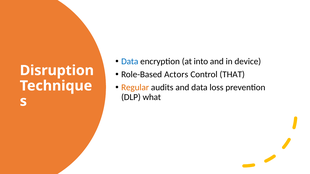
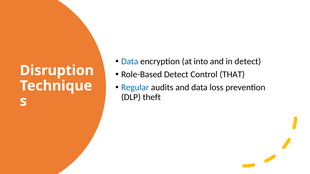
in device: device -> detect (248, 62)
Role-Based Actors: Actors -> Detect (176, 75)
Regular colour: orange -> blue (135, 88)
what: what -> theft (152, 97)
